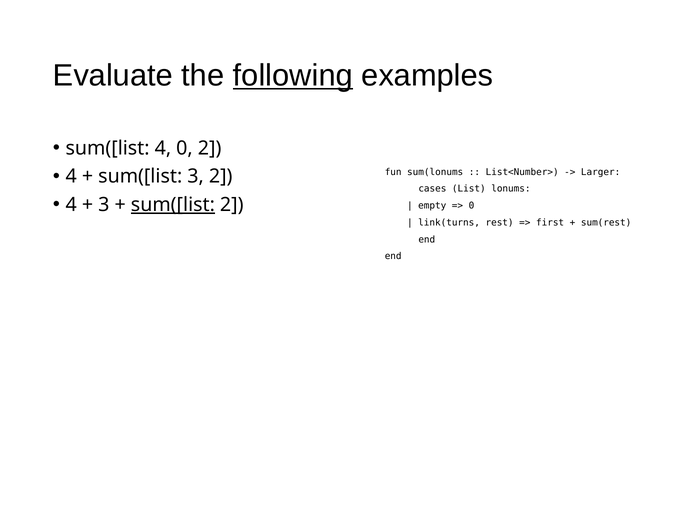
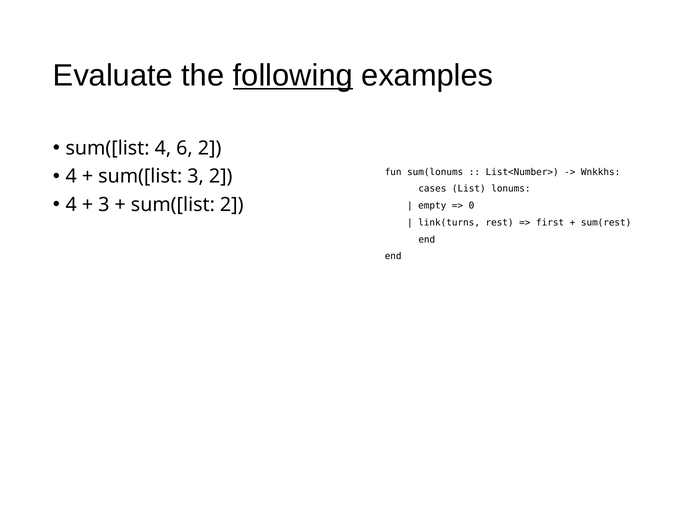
4 0: 0 -> 6 (184, 148)
Larger: Larger -> Wnkkhs (601, 172)
sum([list underline: present -> none (173, 205)
